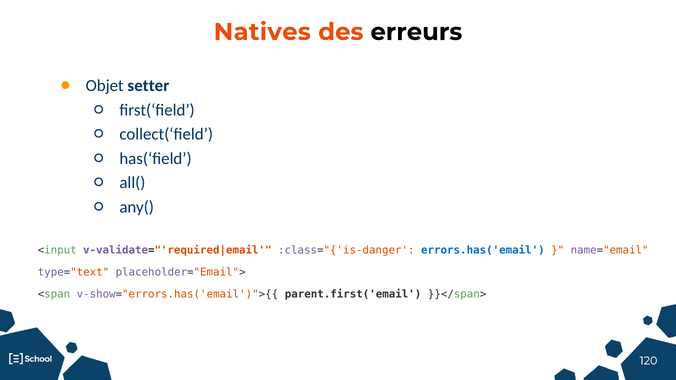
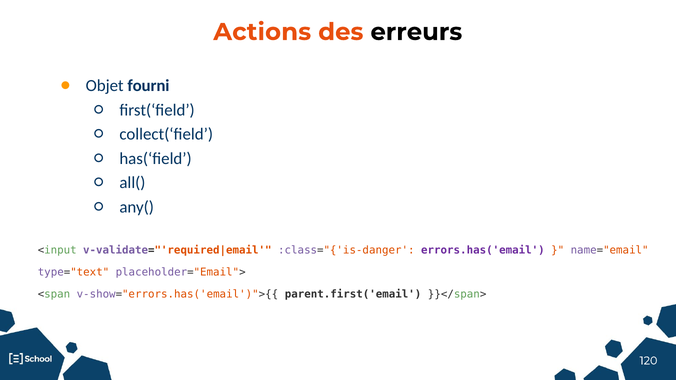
Natives: Natives -> Actions (262, 32)
setter: setter -> fourni (148, 86)
errors.has('email colour: blue -> purple (483, 250)
